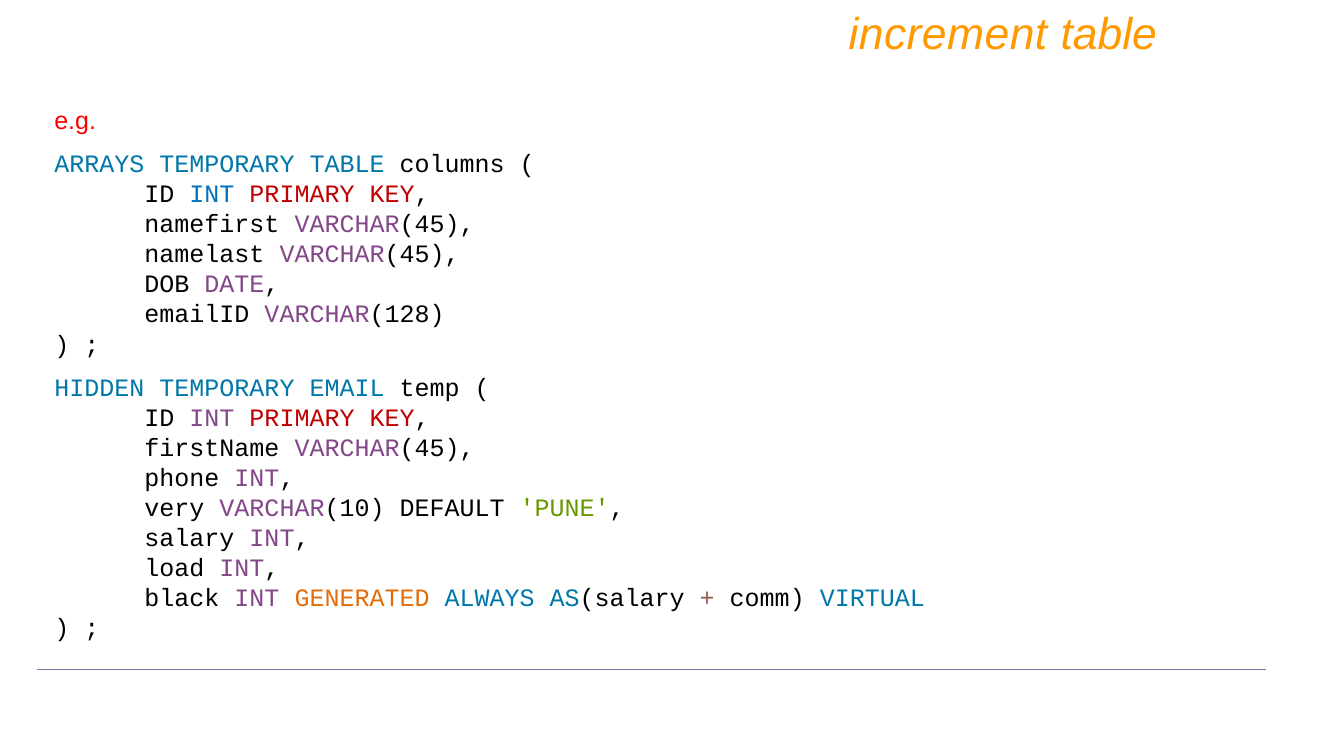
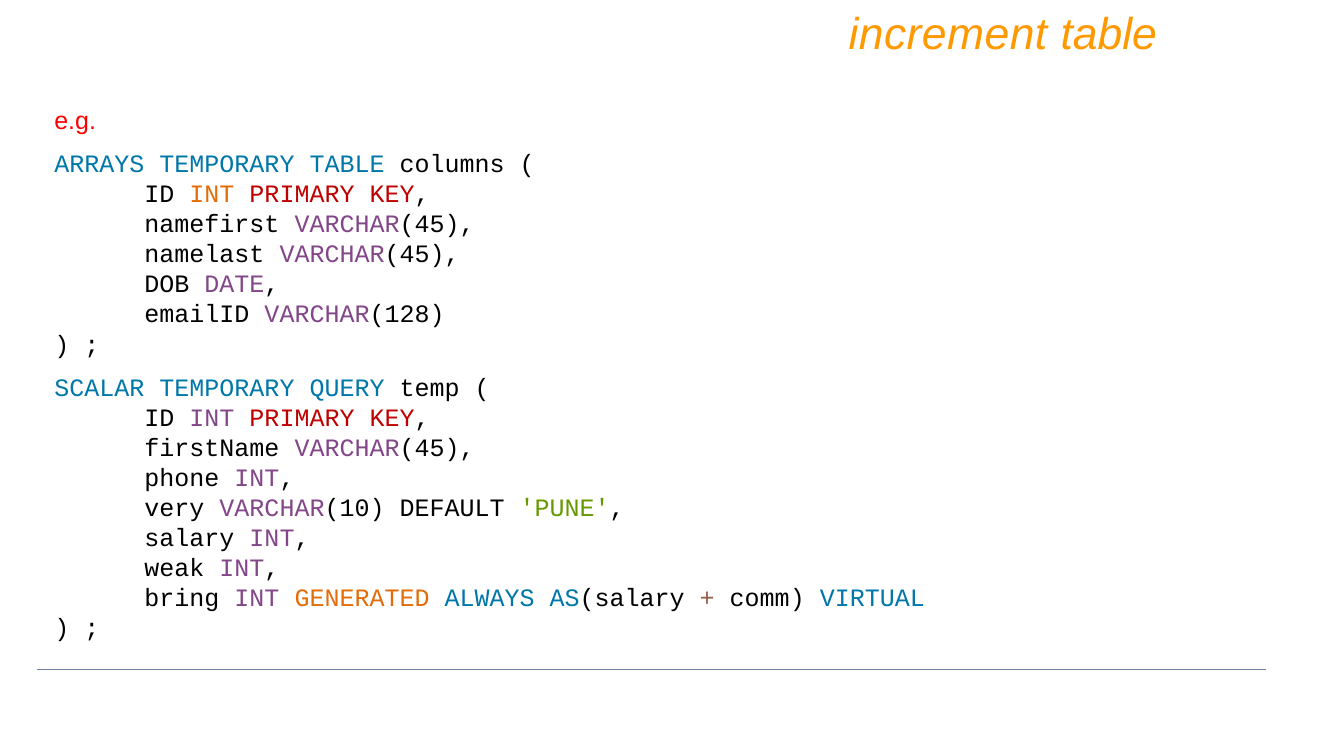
INT colour: blue -> orange (212, 194)
HIDDEN: HIDDEN -> SCALAR (99, 388)
EMAIL: EMAIL -> QUERY (347, 388)
load: load -> weak (174, 568)
black: black -> bring (182, 598)
